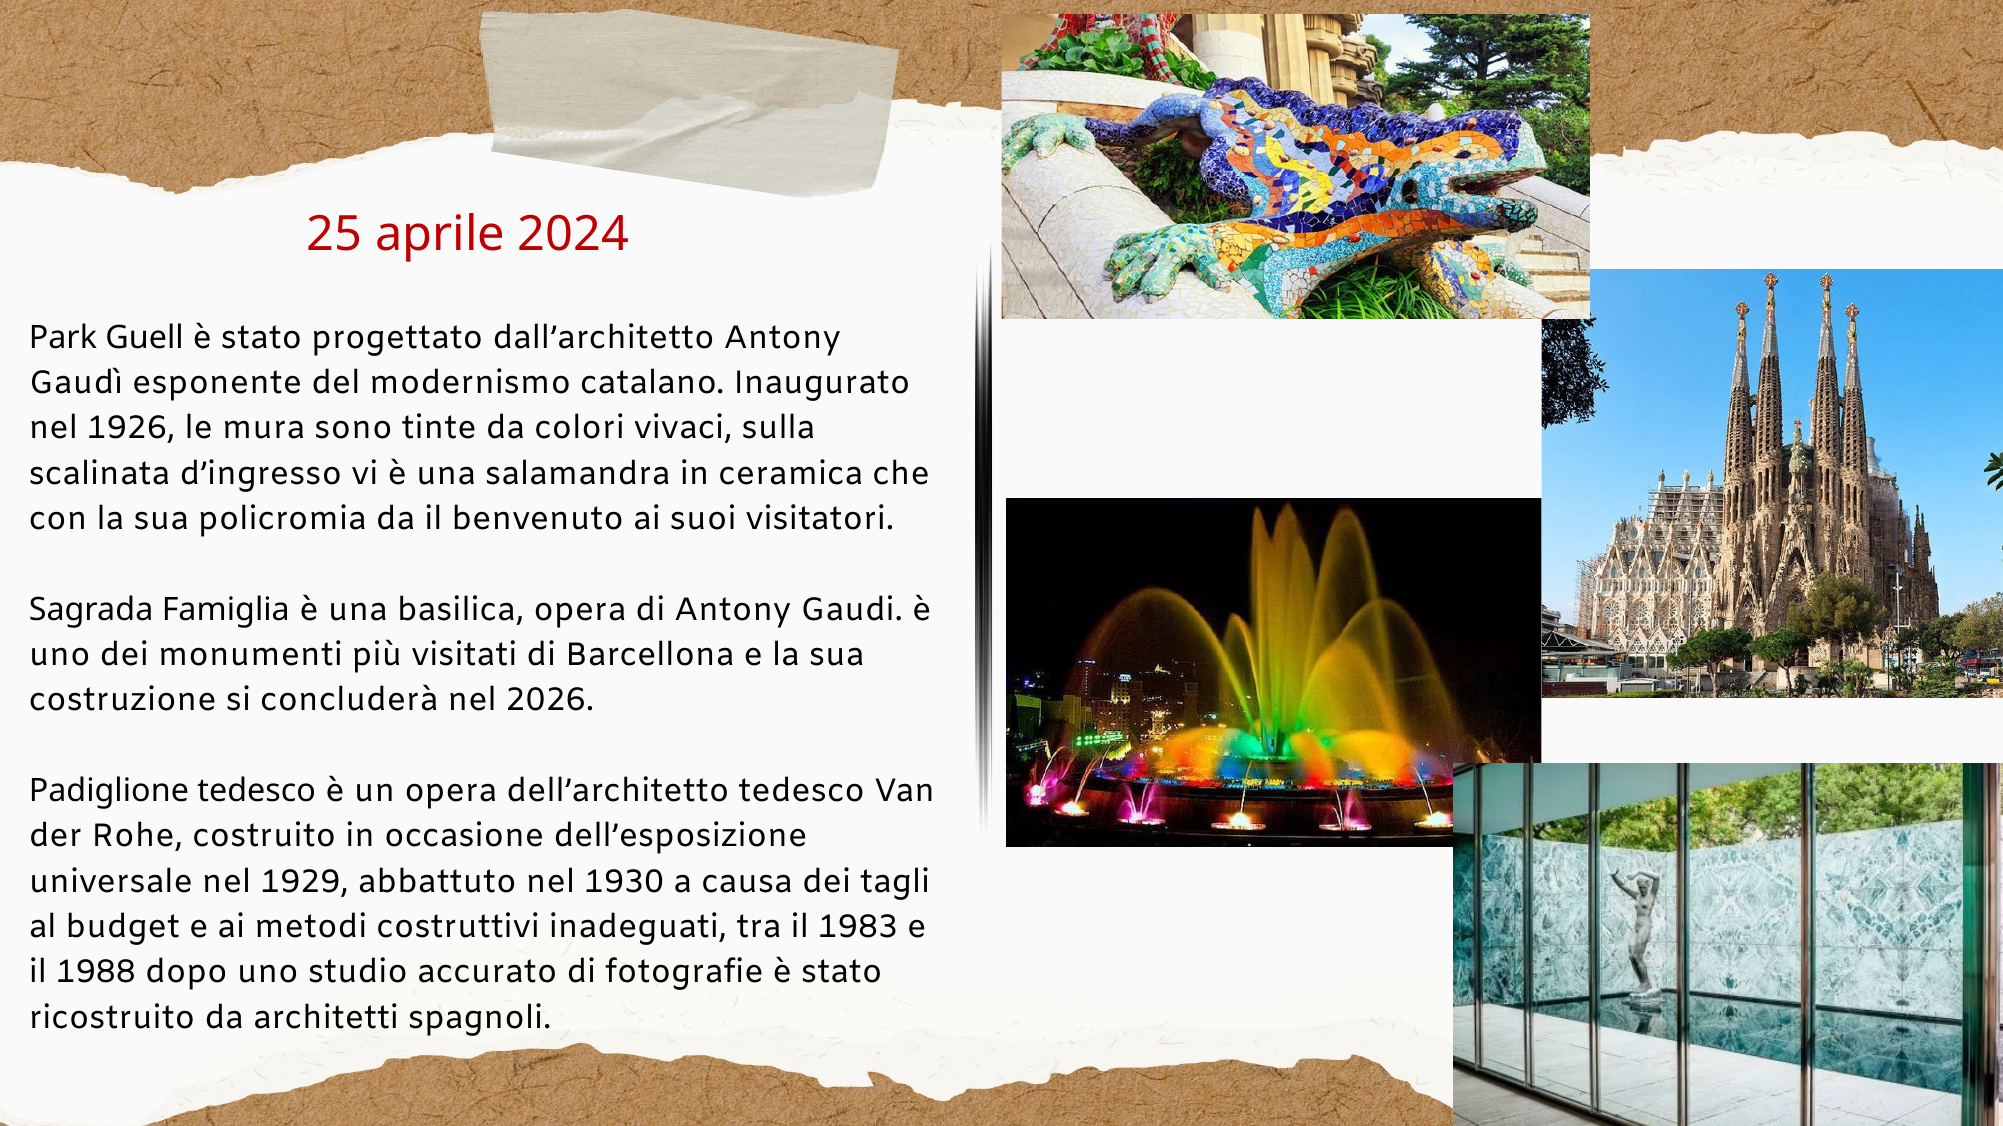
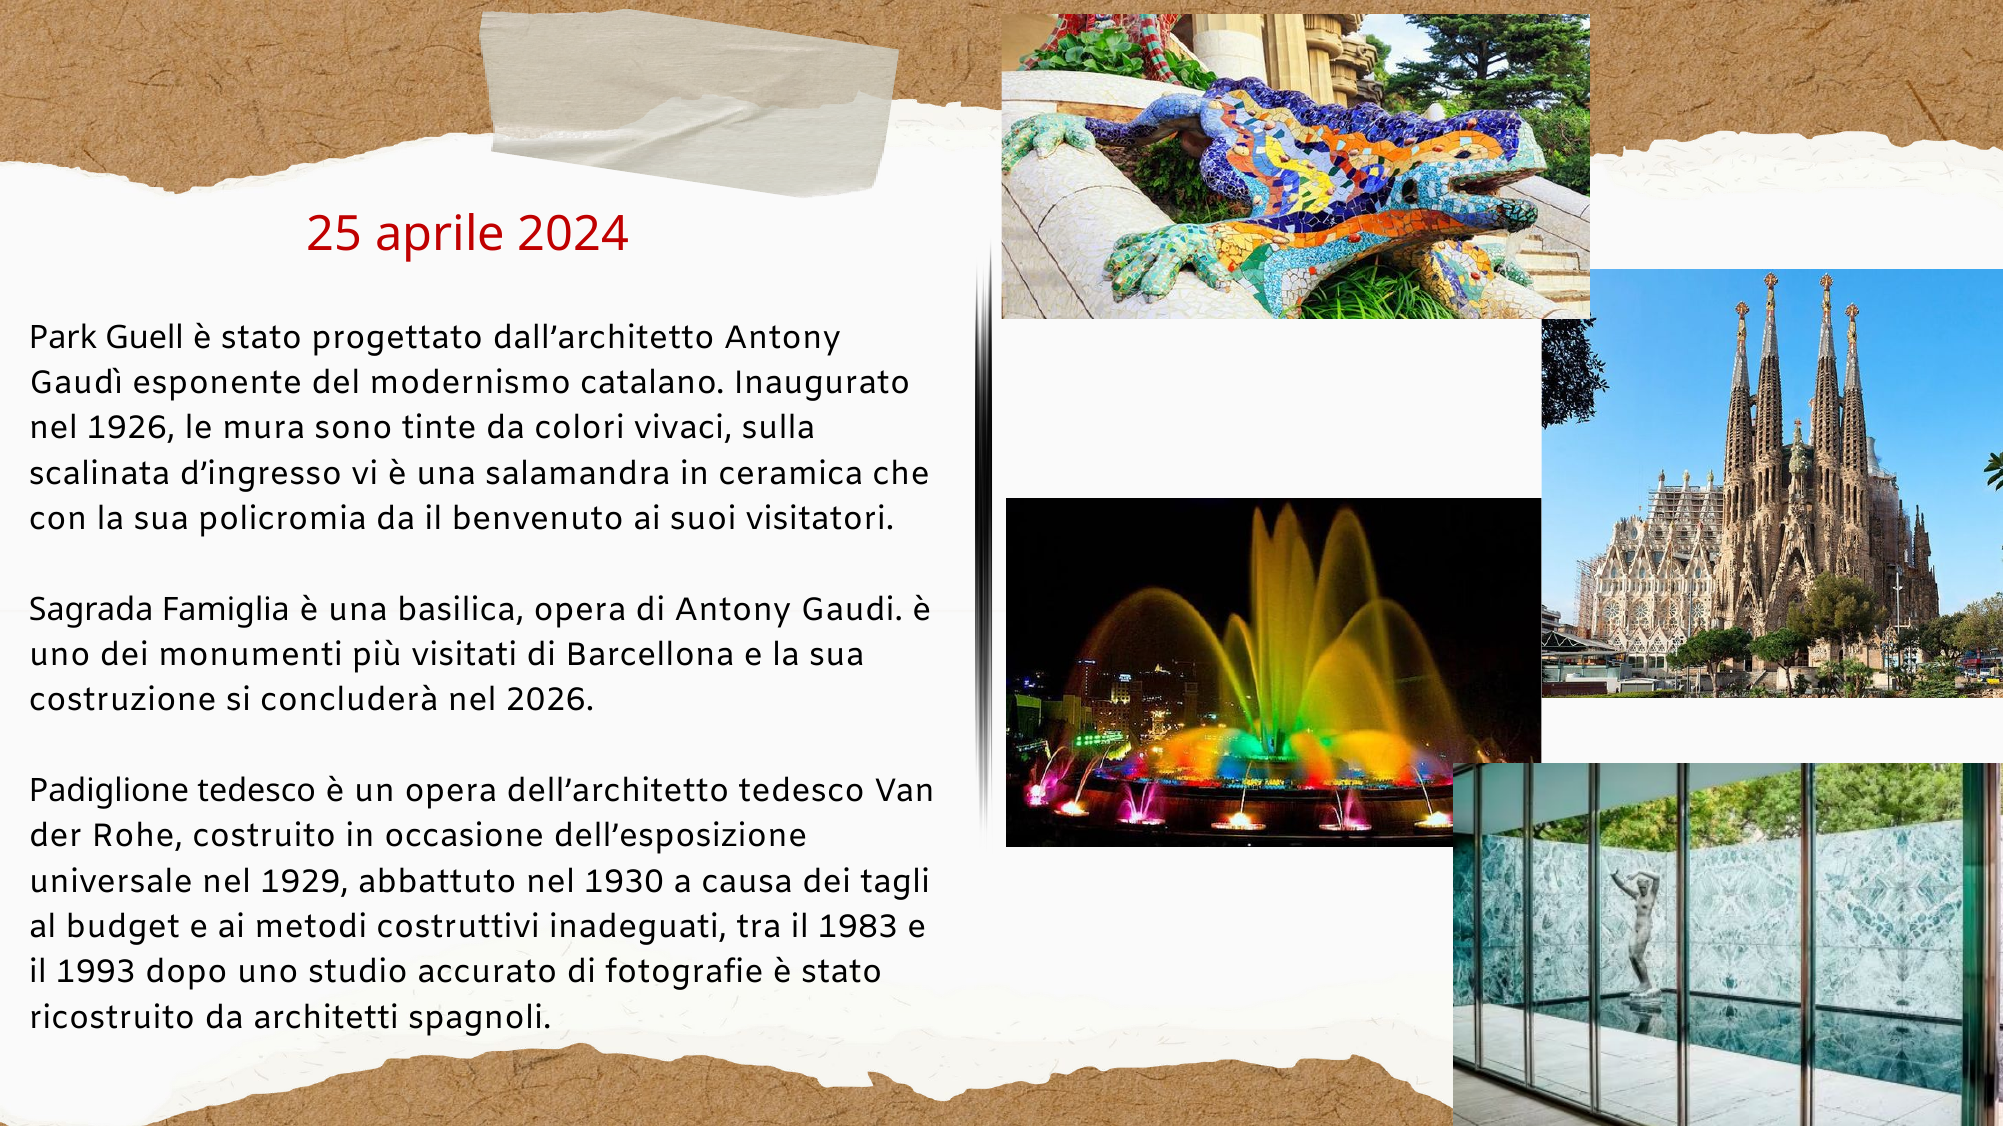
1988: 1988 -> 1993 (96, 973)
